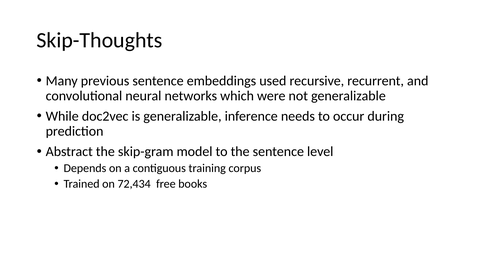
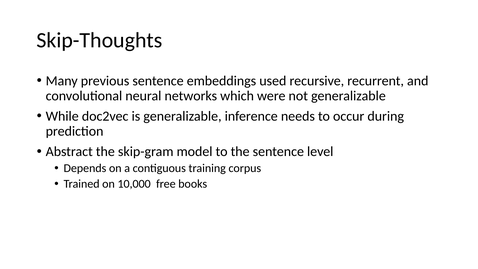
72,434: 72,434 -> 10,000 (134, 184)
